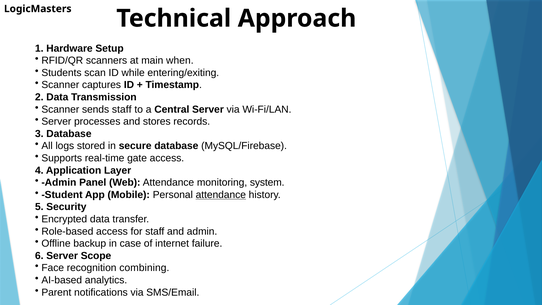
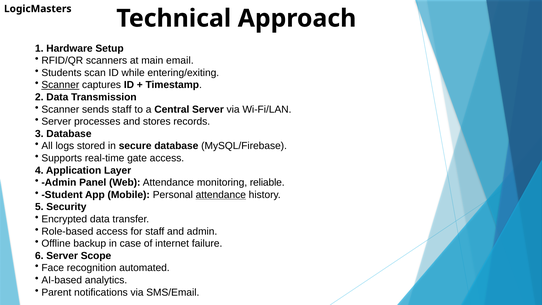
when: when -> email (180, 61)
Scanner underline: none -> present (60, 85)
system: system -> reliable (267, 182)
combining: combining -> automated (144, 268)
